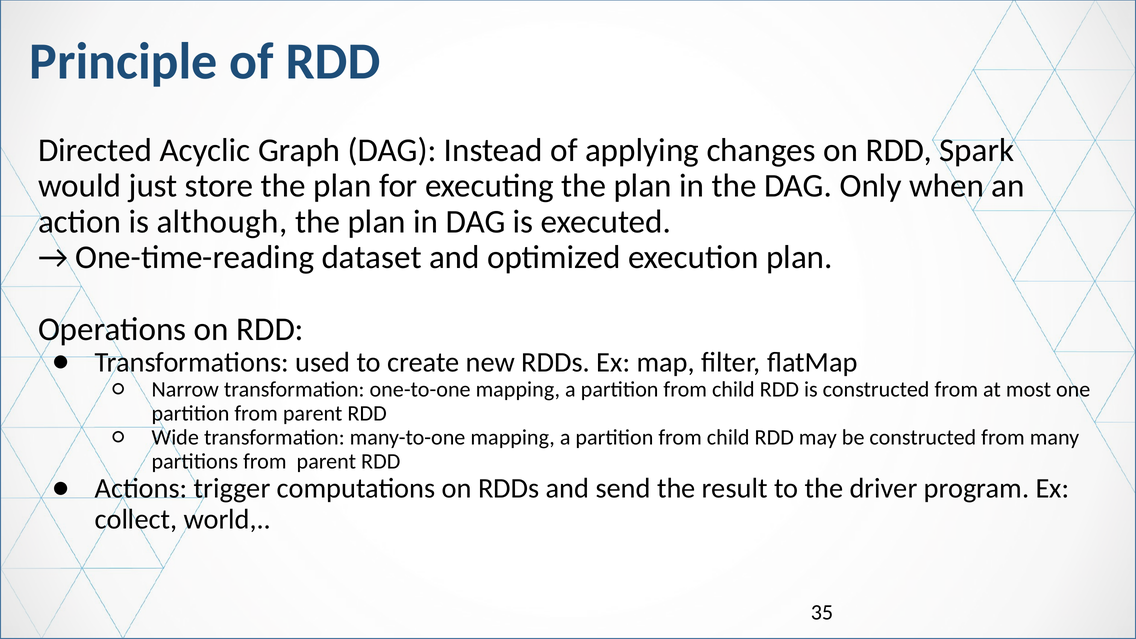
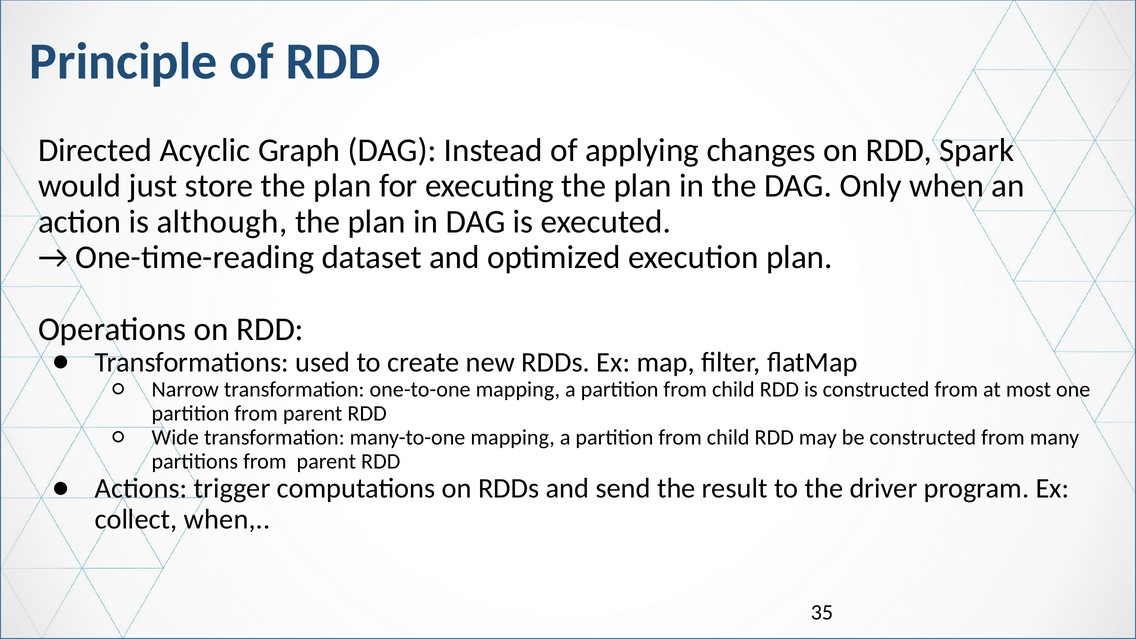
collect world: world -> when (227, 519)
